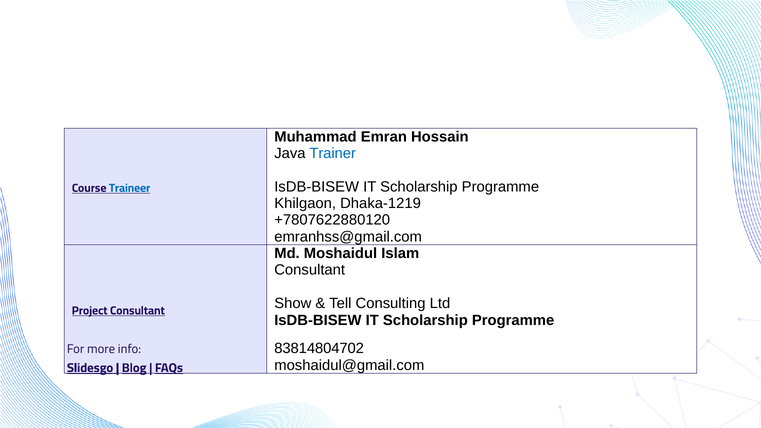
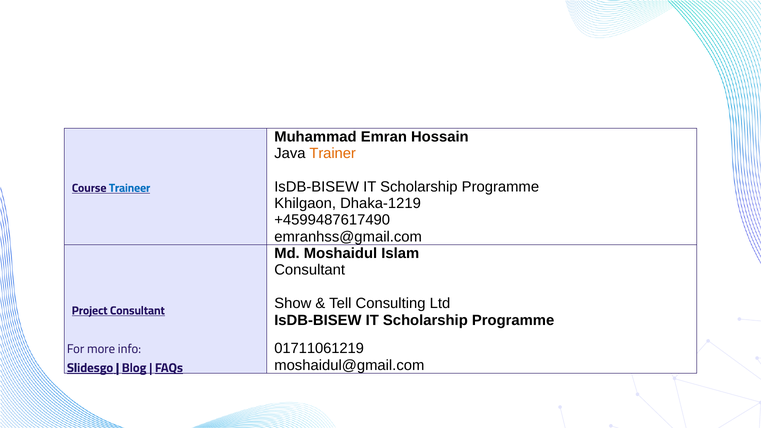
Trainer colour: blue -> orange (333, 153)
+7807622880120: +7807622880120 -> +4599487617490 (332, 220)
83814804702: 83814804702 -> 01711061219 (319, 349)
